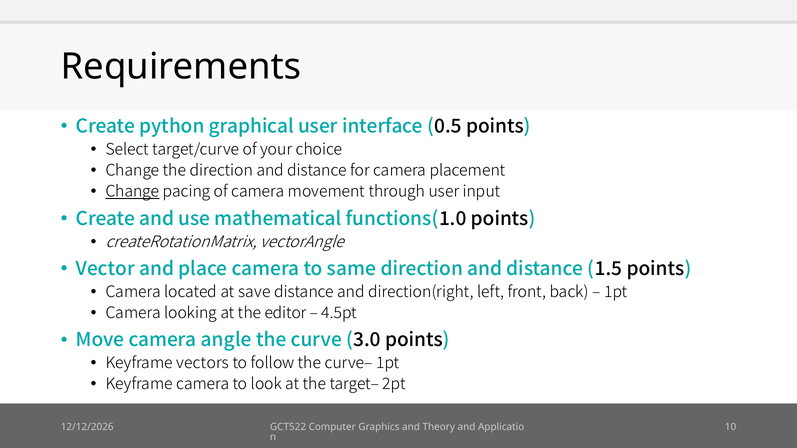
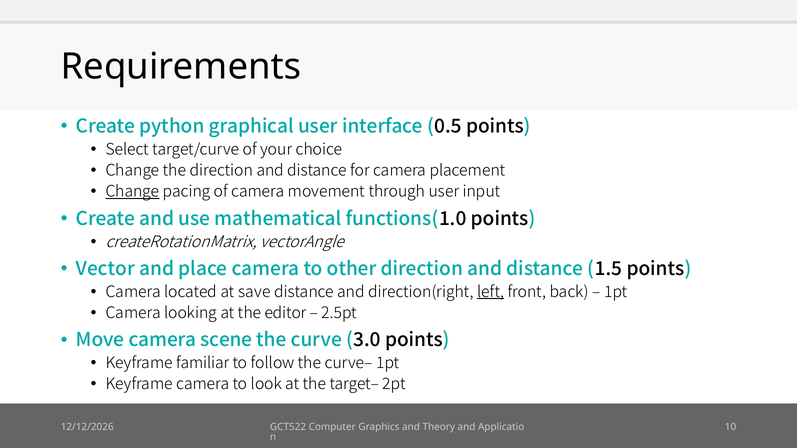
same: same -> other (352, 269)
left underline: none -> present (491, 292)
4.5pt: 4.5pt -> 2.5pt (339, 313)
angle: angle -> scene (226, 340)
vectors: vectors -> familiar (203, 363)
